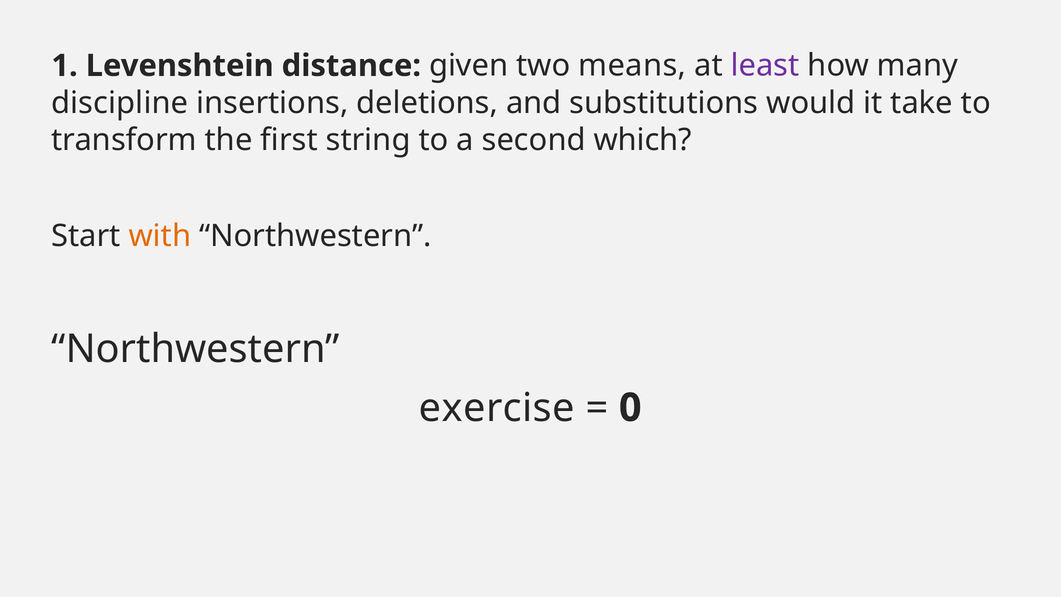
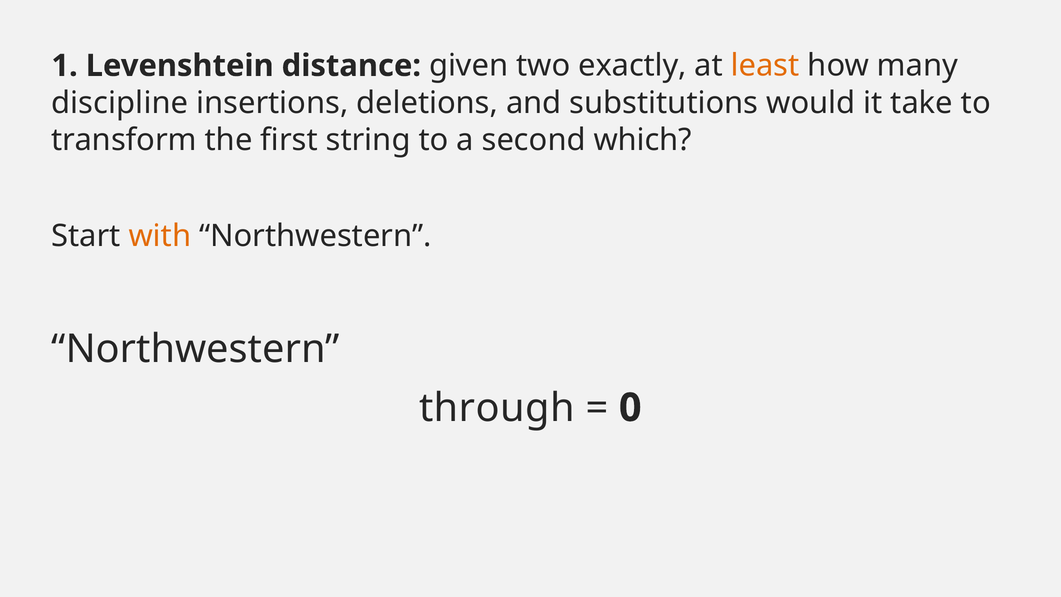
means: means -> exactly (632, 66)
least colour: purple -> orange (765, 66)
exercise: exercise -> through (497, 408)
